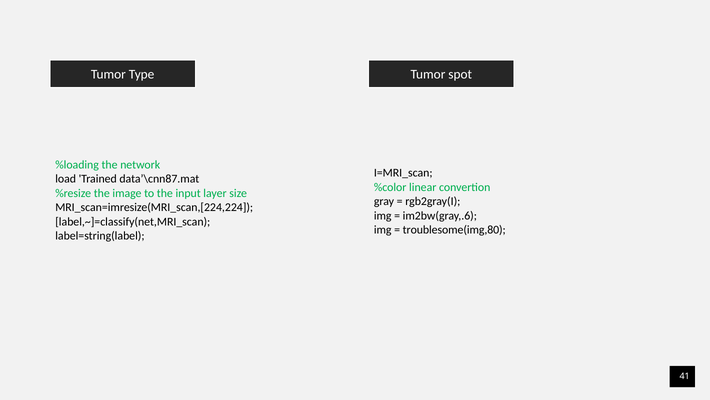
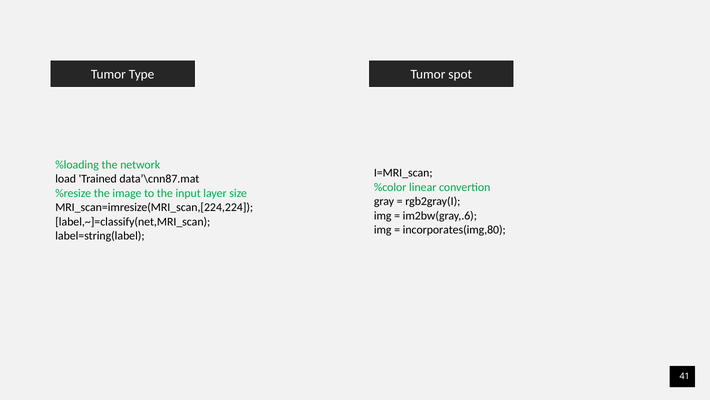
troublesome(img,80: troublesome(img,80 -> incorporates(img,80 (454, 230)
